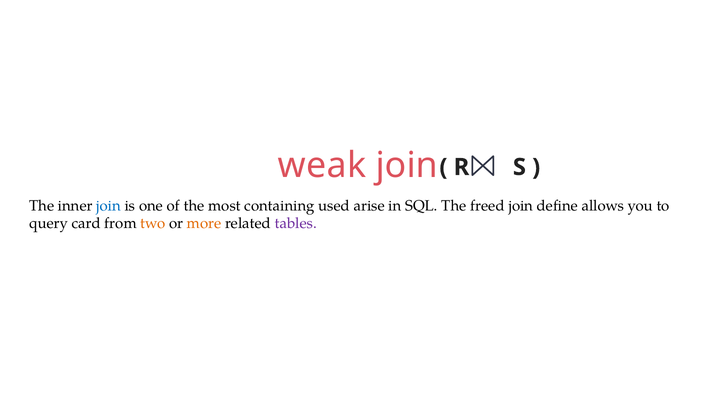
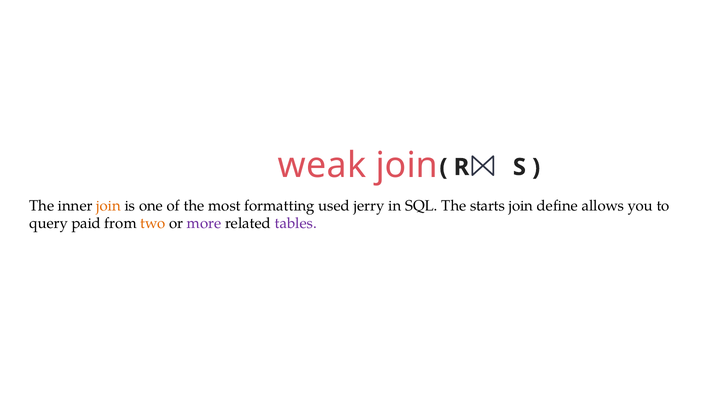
join colour: blue -> orange (109, 205)
containing: containing -> formatting (280, 205)
arise: arise -> jerry (369, 205)
freed: freed -> starts (488, 205)
card: card -> paid (86, 223)
more colour: orange -> purple (204, 223)
